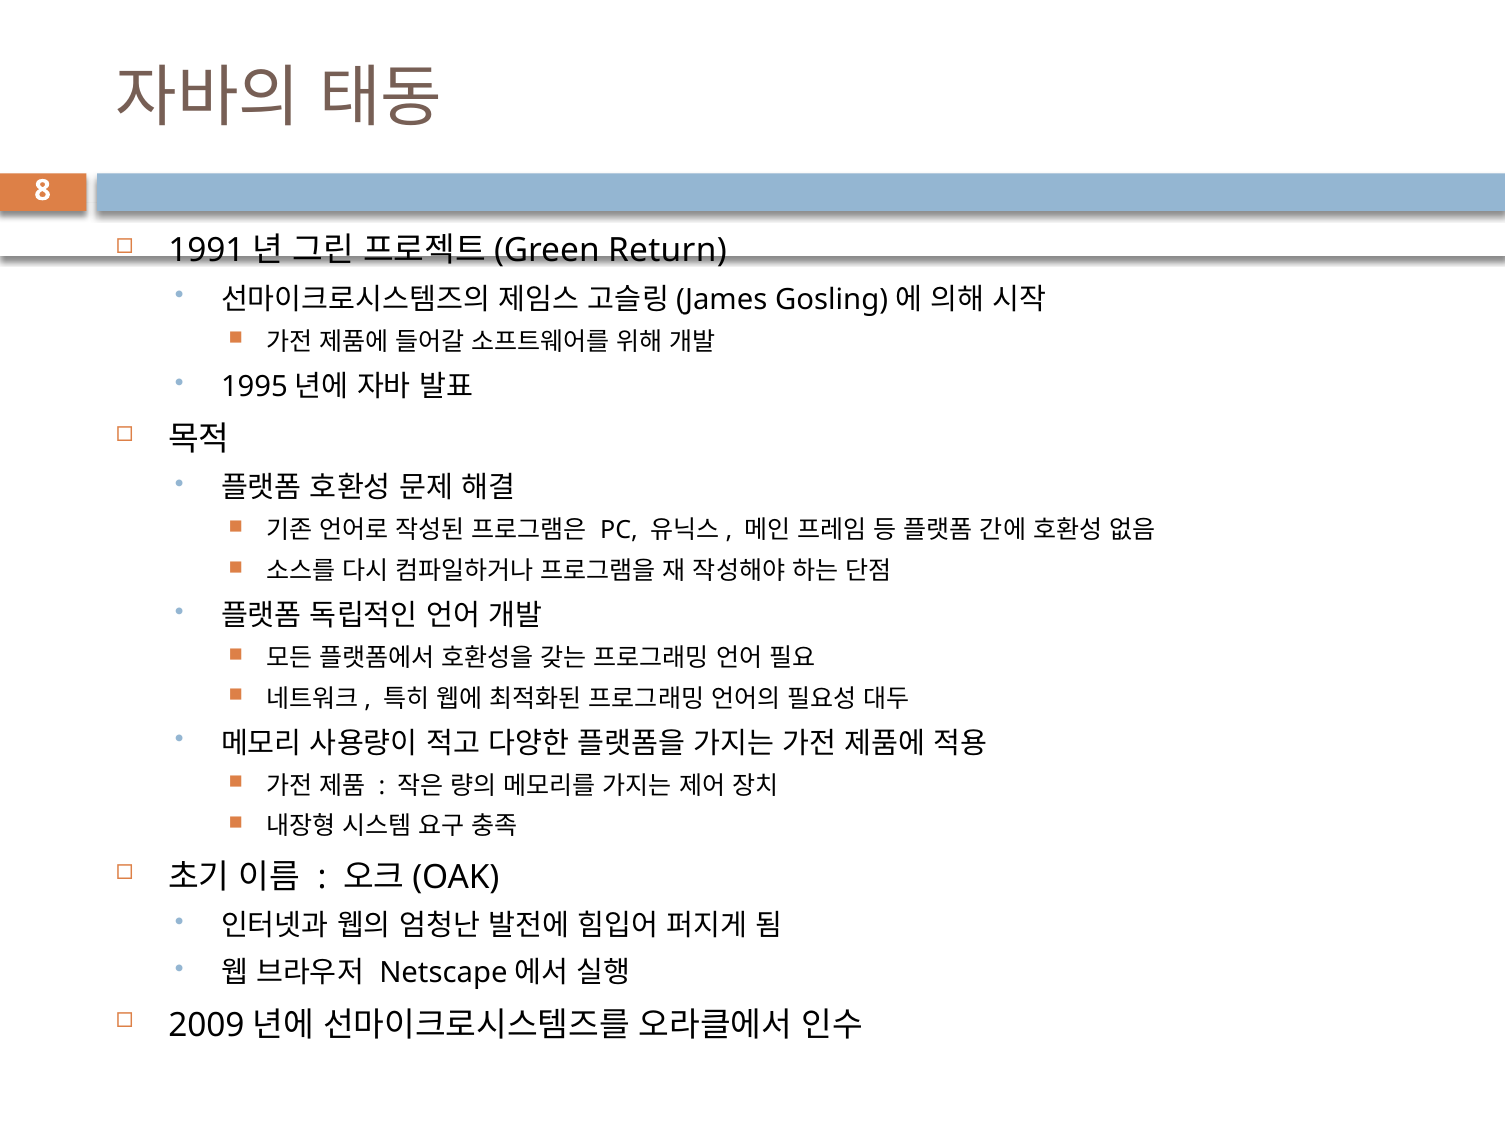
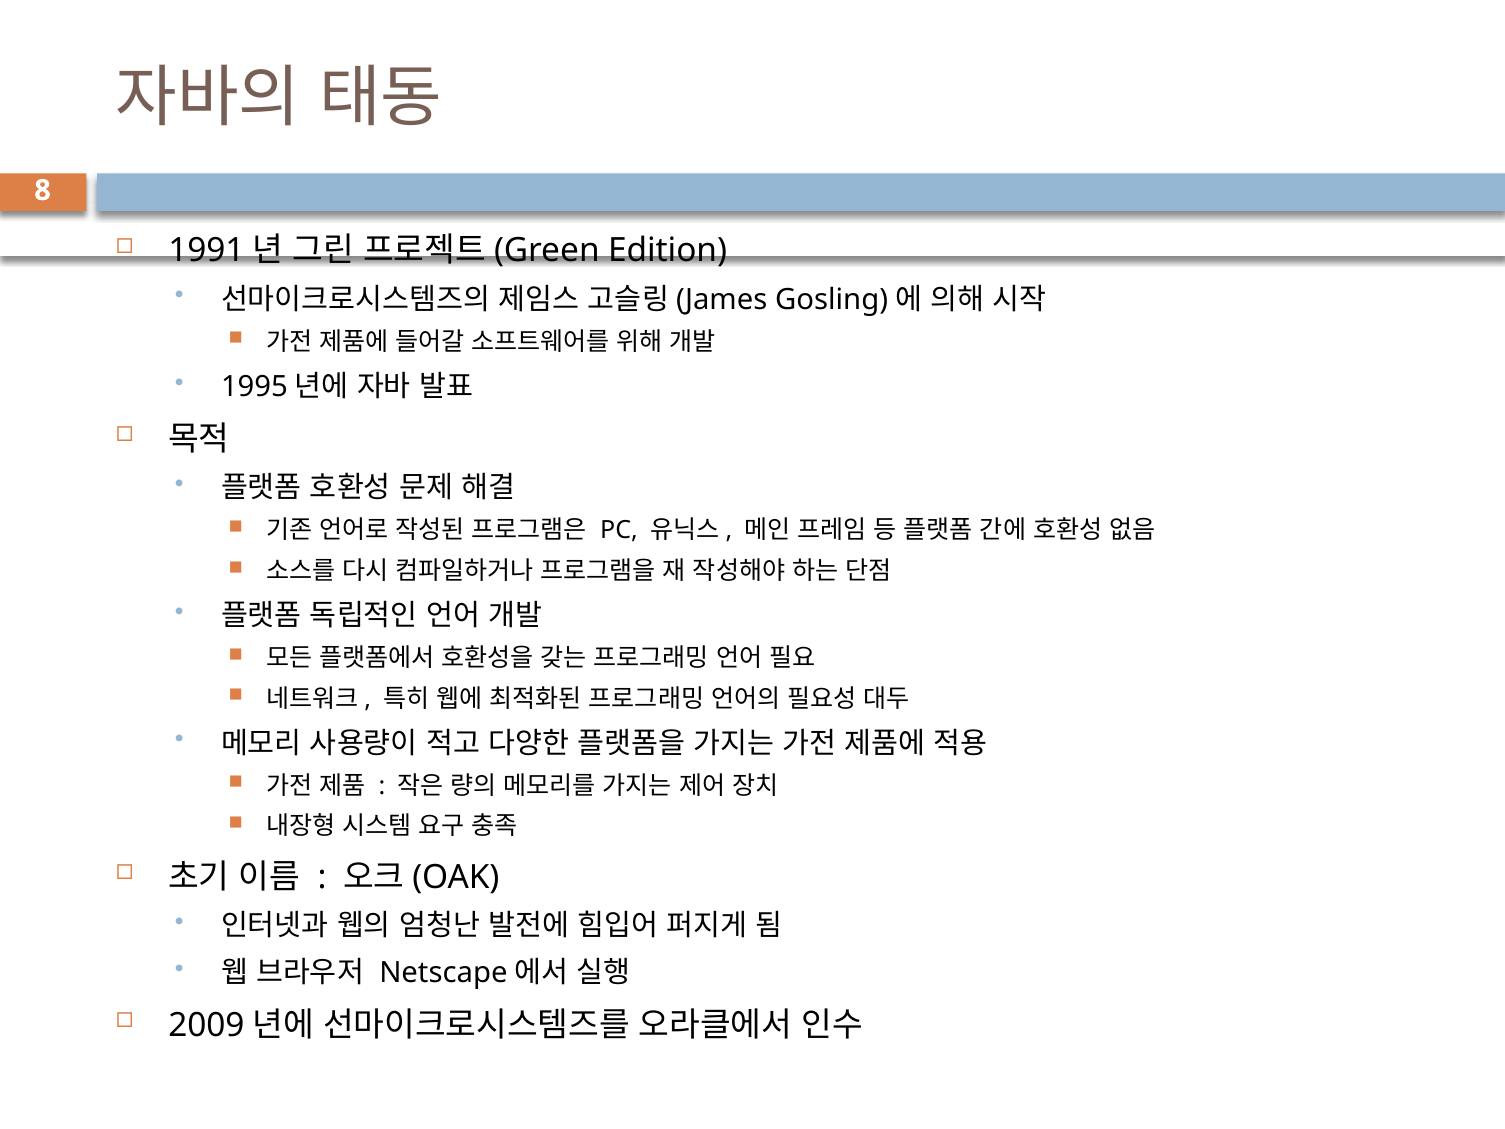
Return: Return -> Edition (668, 250)
